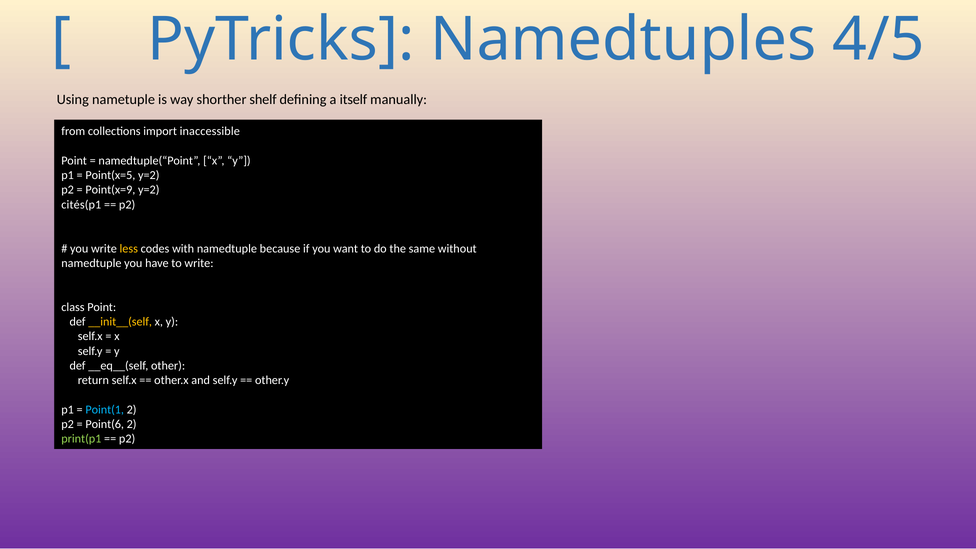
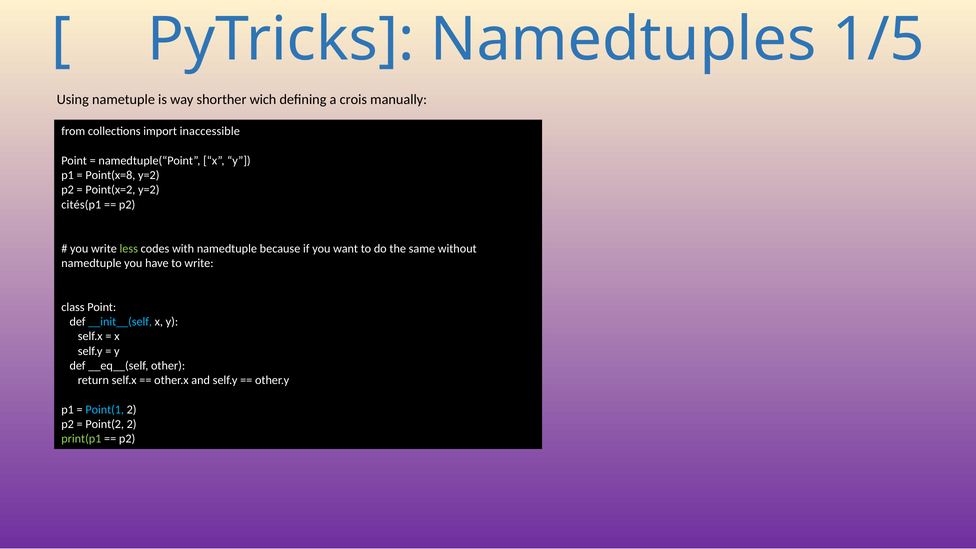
4/5: 4/5 -> 1/5 (878, 40)
shelf: shelf -> wich (263, 100)
itself: itself -> crois (353, 100)
Point(x=5: Point(x=5 -> Point(x=8 (110, 175)
Point(x=9: Point(x=9 -> Point(x=2 (110, 190)
less colour: yellow -> light green (129, 249)
__init__(self colour: yellow -> light blue (120, 322)
Point(6: Point(6 -> Point(2 (105, 424)
